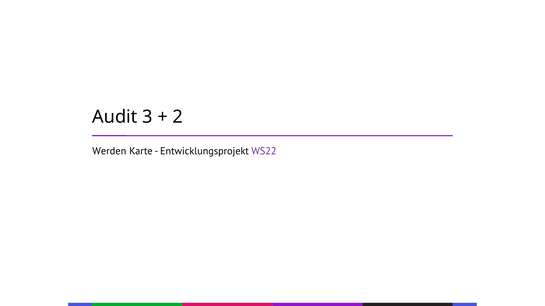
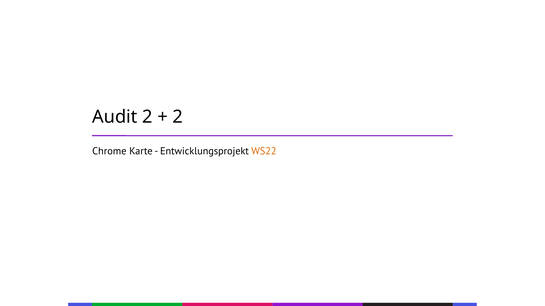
Audit 3: 3 -> 2 (147, 117)
Werden: Werden -> Chrome (109, 152)
WS22 colour: purple -> orange (264, 152)
